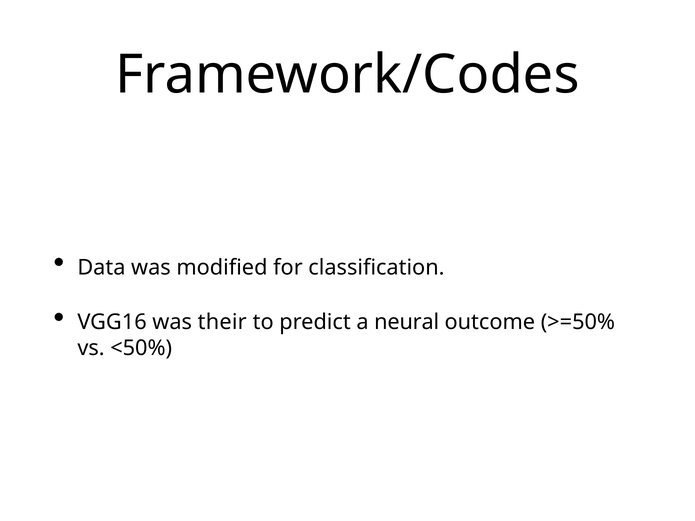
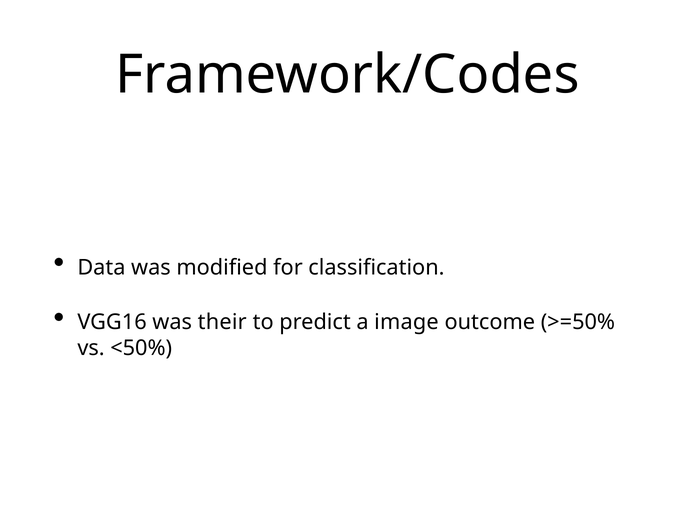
neural: neural -> image (406, 322)
